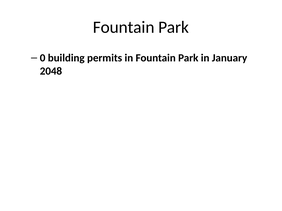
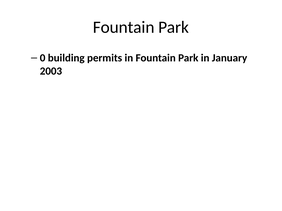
2048: 2048 -> 2003 (51, 71)
